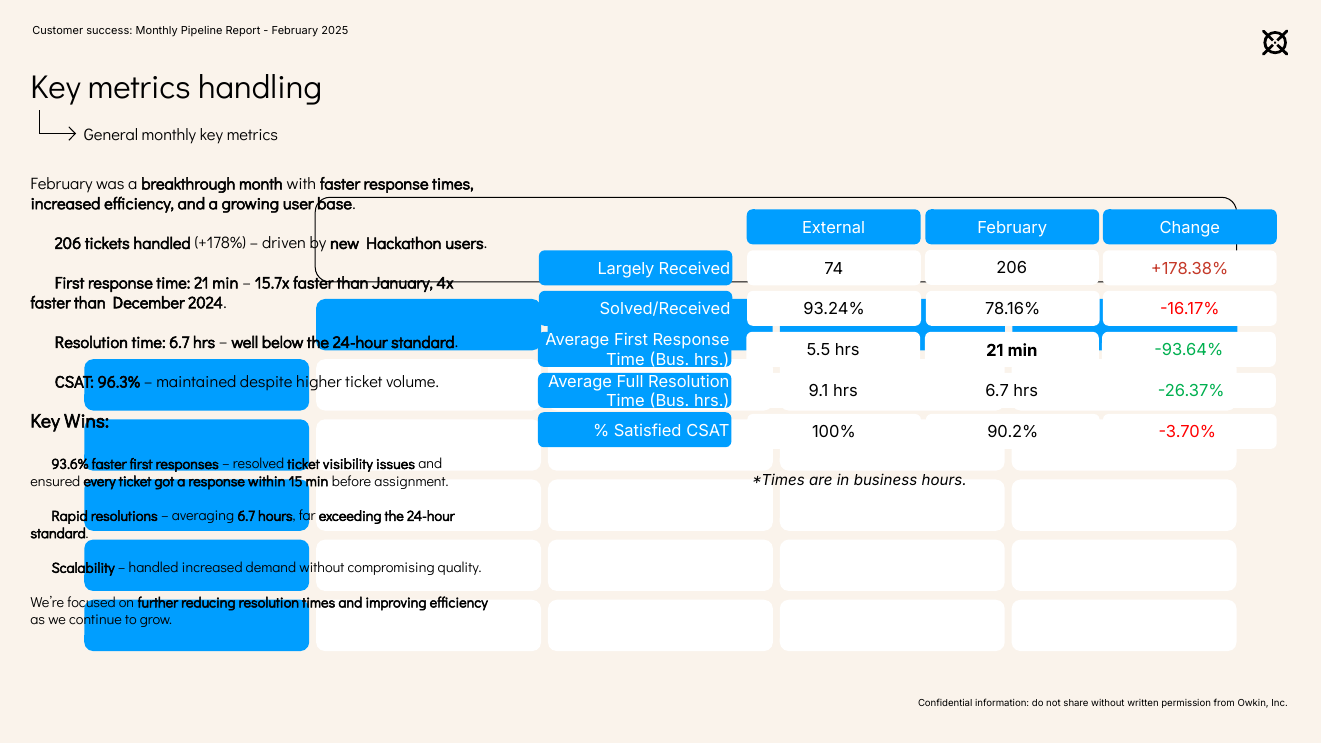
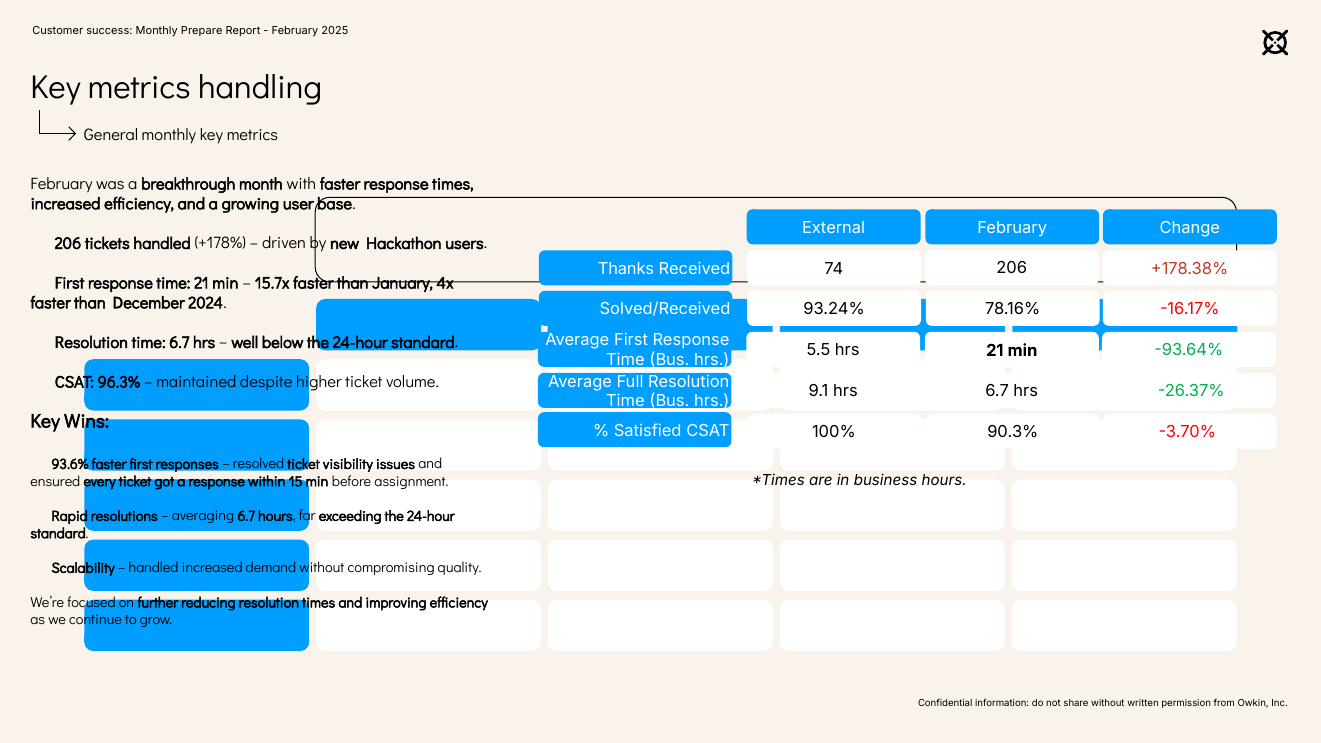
Pipeline: Pipeline -> Prepare (202, 31)
Largely: Largely -> Thanks (626, 269)
90.2%: 90.2% -> 90.3% (1013, 432)
